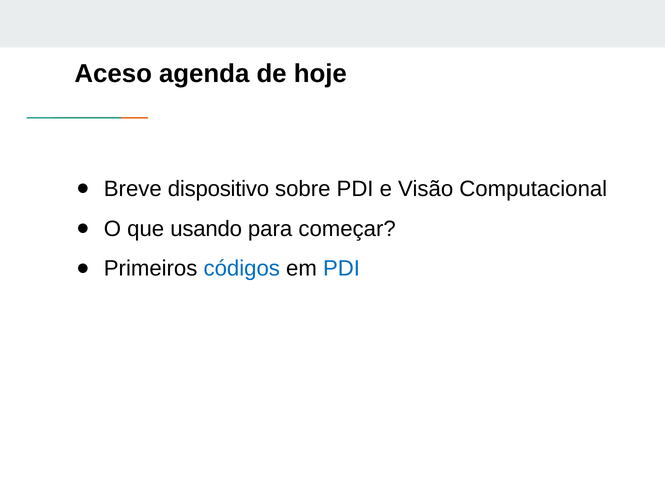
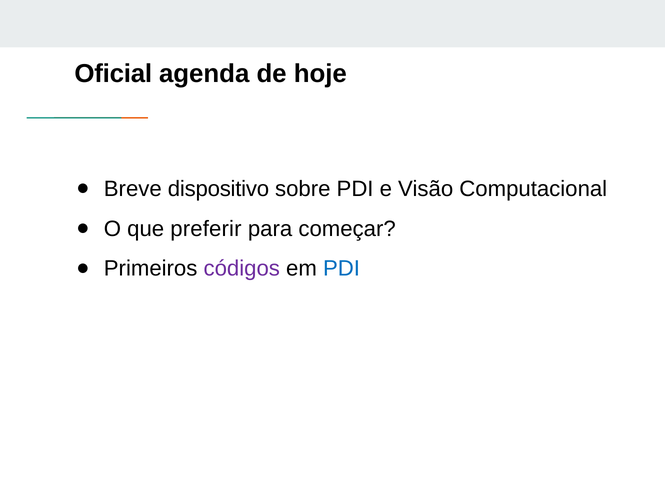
Aceso: Aceso -> Oficial (113, 74)
usando: usando -> preferir (206, 229)
códigos colour: blue -> purple (242, 268)
